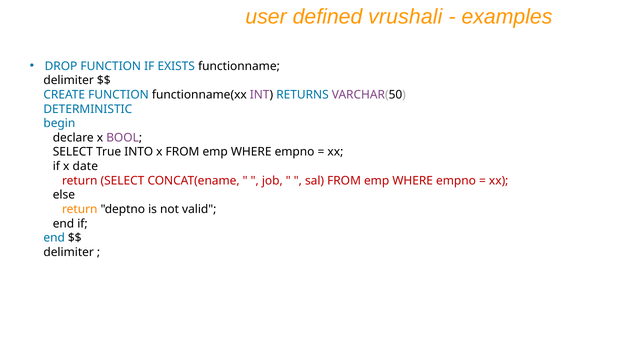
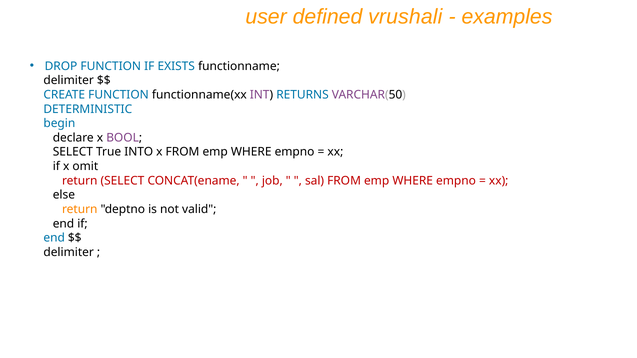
date: date -> omit (85, 167)
